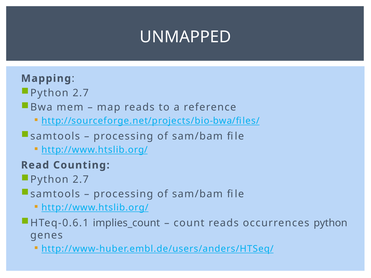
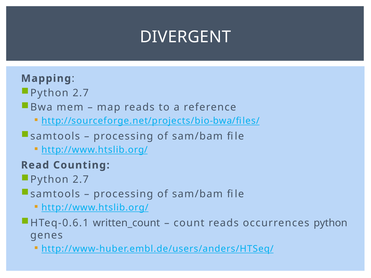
UNMAPPED: UNMAPPED -> DIVERGENT (185, 37)
implies_count: implies_count -> written_count (126, 223)
